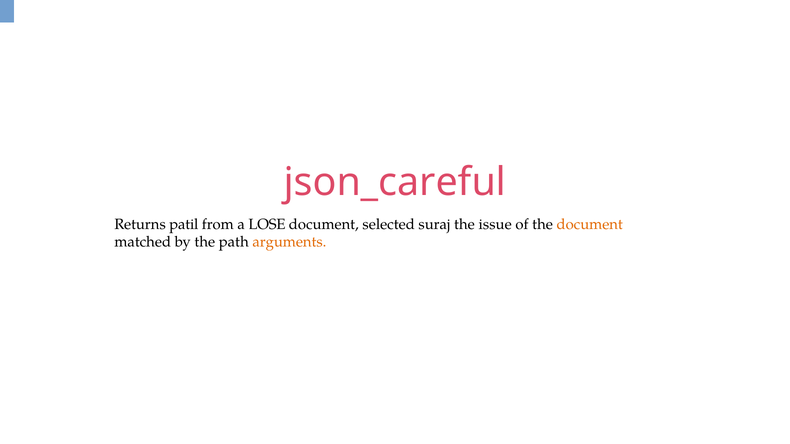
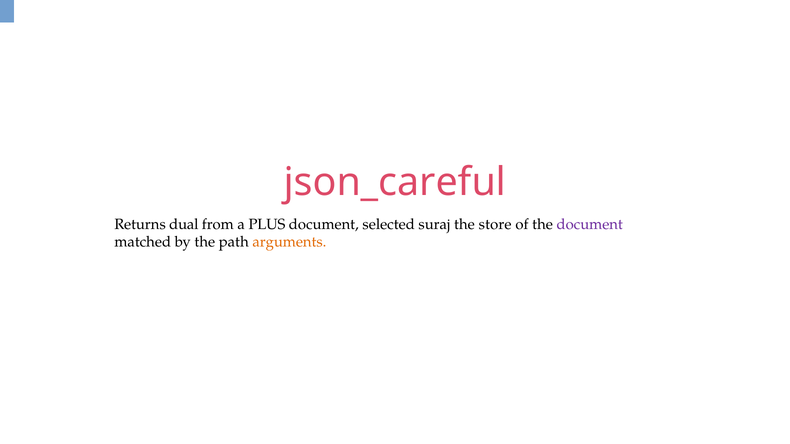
patil: patil -> dual (184, 224)
LOSE: LOSE -> PLUS (267, 224)
issue: issue -> store (495, 224)
document colour: orange -> purple (590, 224)
